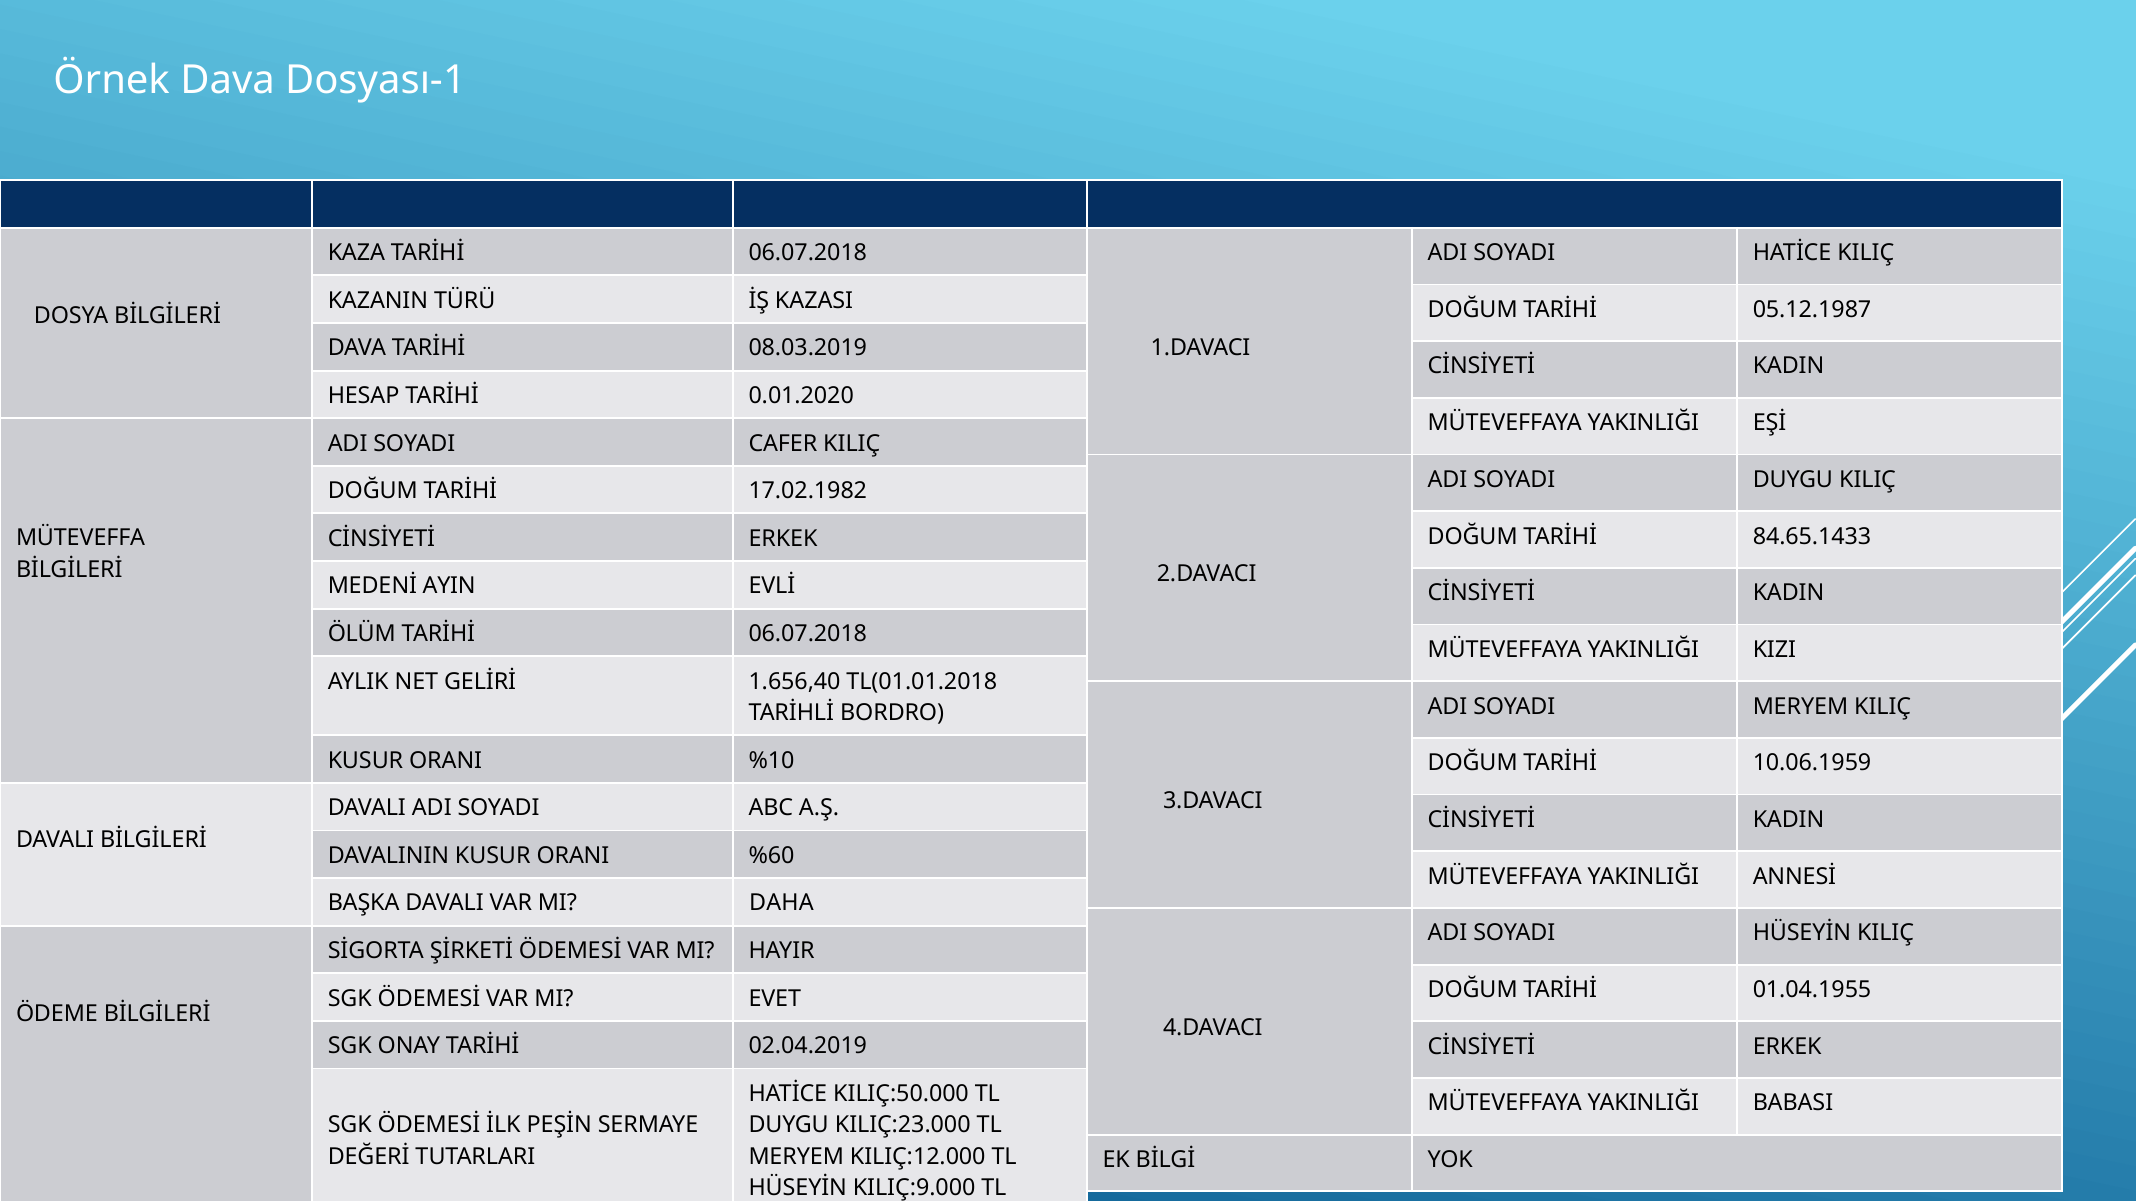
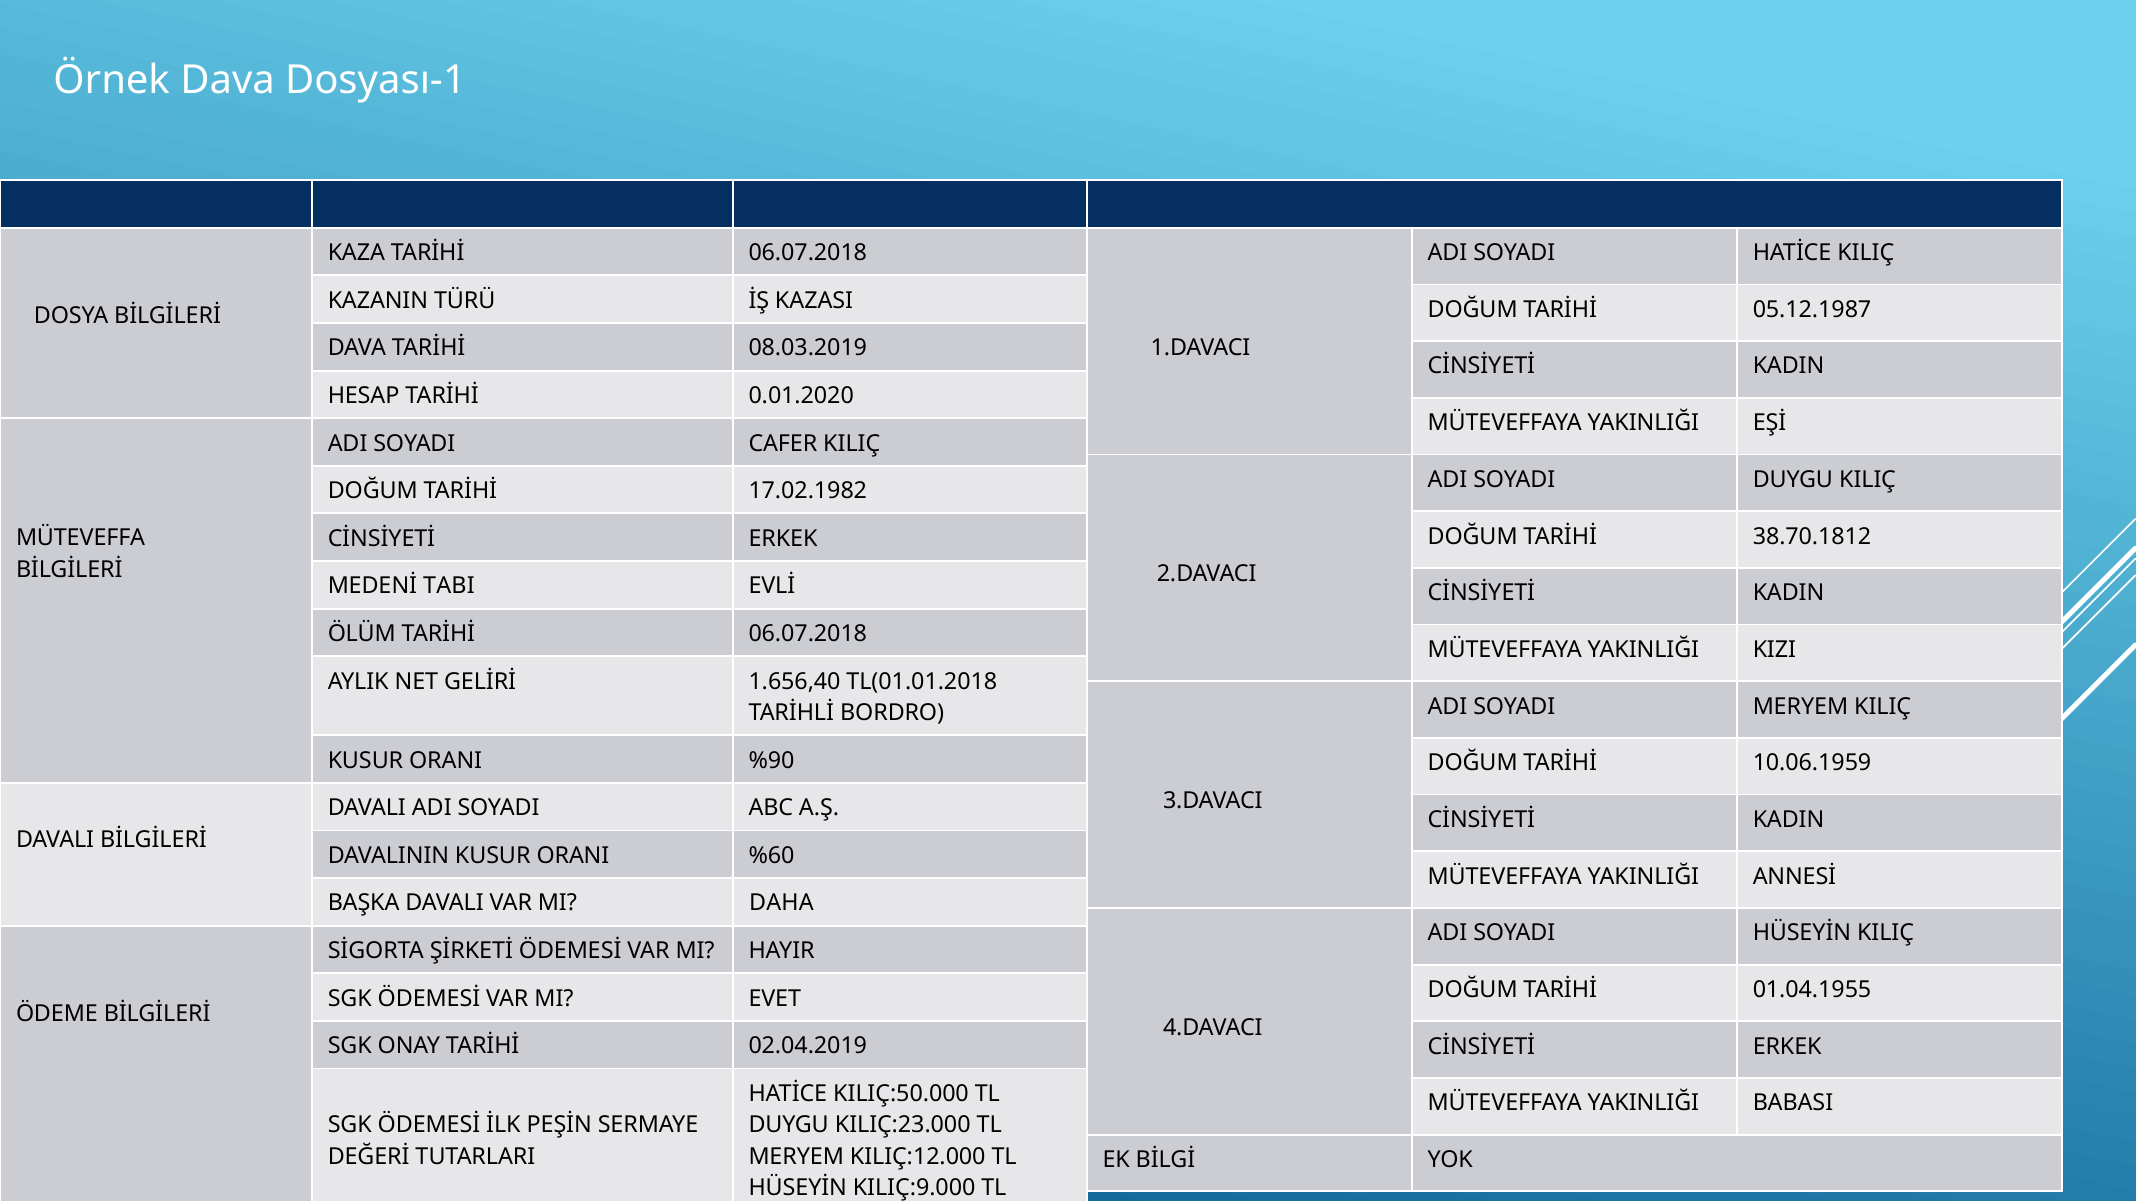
84.65.1433: 84.65.1433 -> 38.70.1812 (1812, 537)
AYIN: AYIN -> TABI (449, 586)
%10: %10 -> %90 (772, 761)
